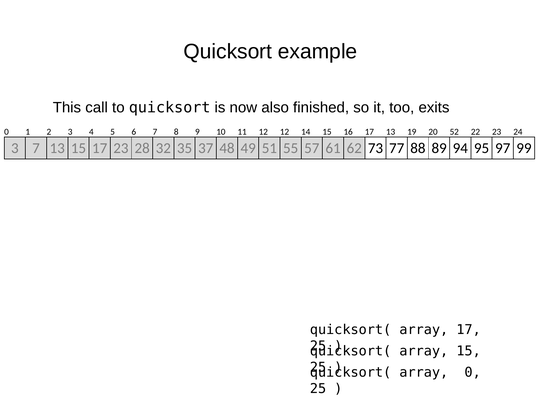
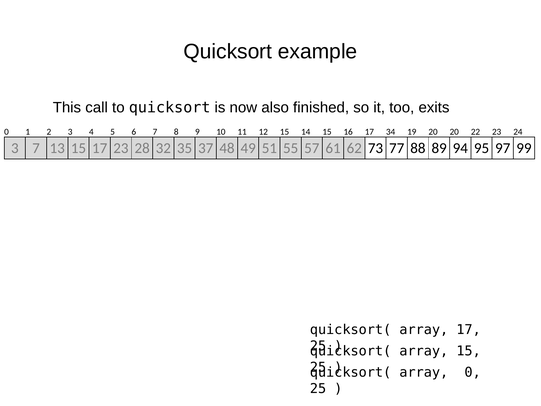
12 12: 12 -> 15 (285, 132)
17 13: 13 -> 34 (391, 132)
20 52: 52 -> 20 (454, 132)
